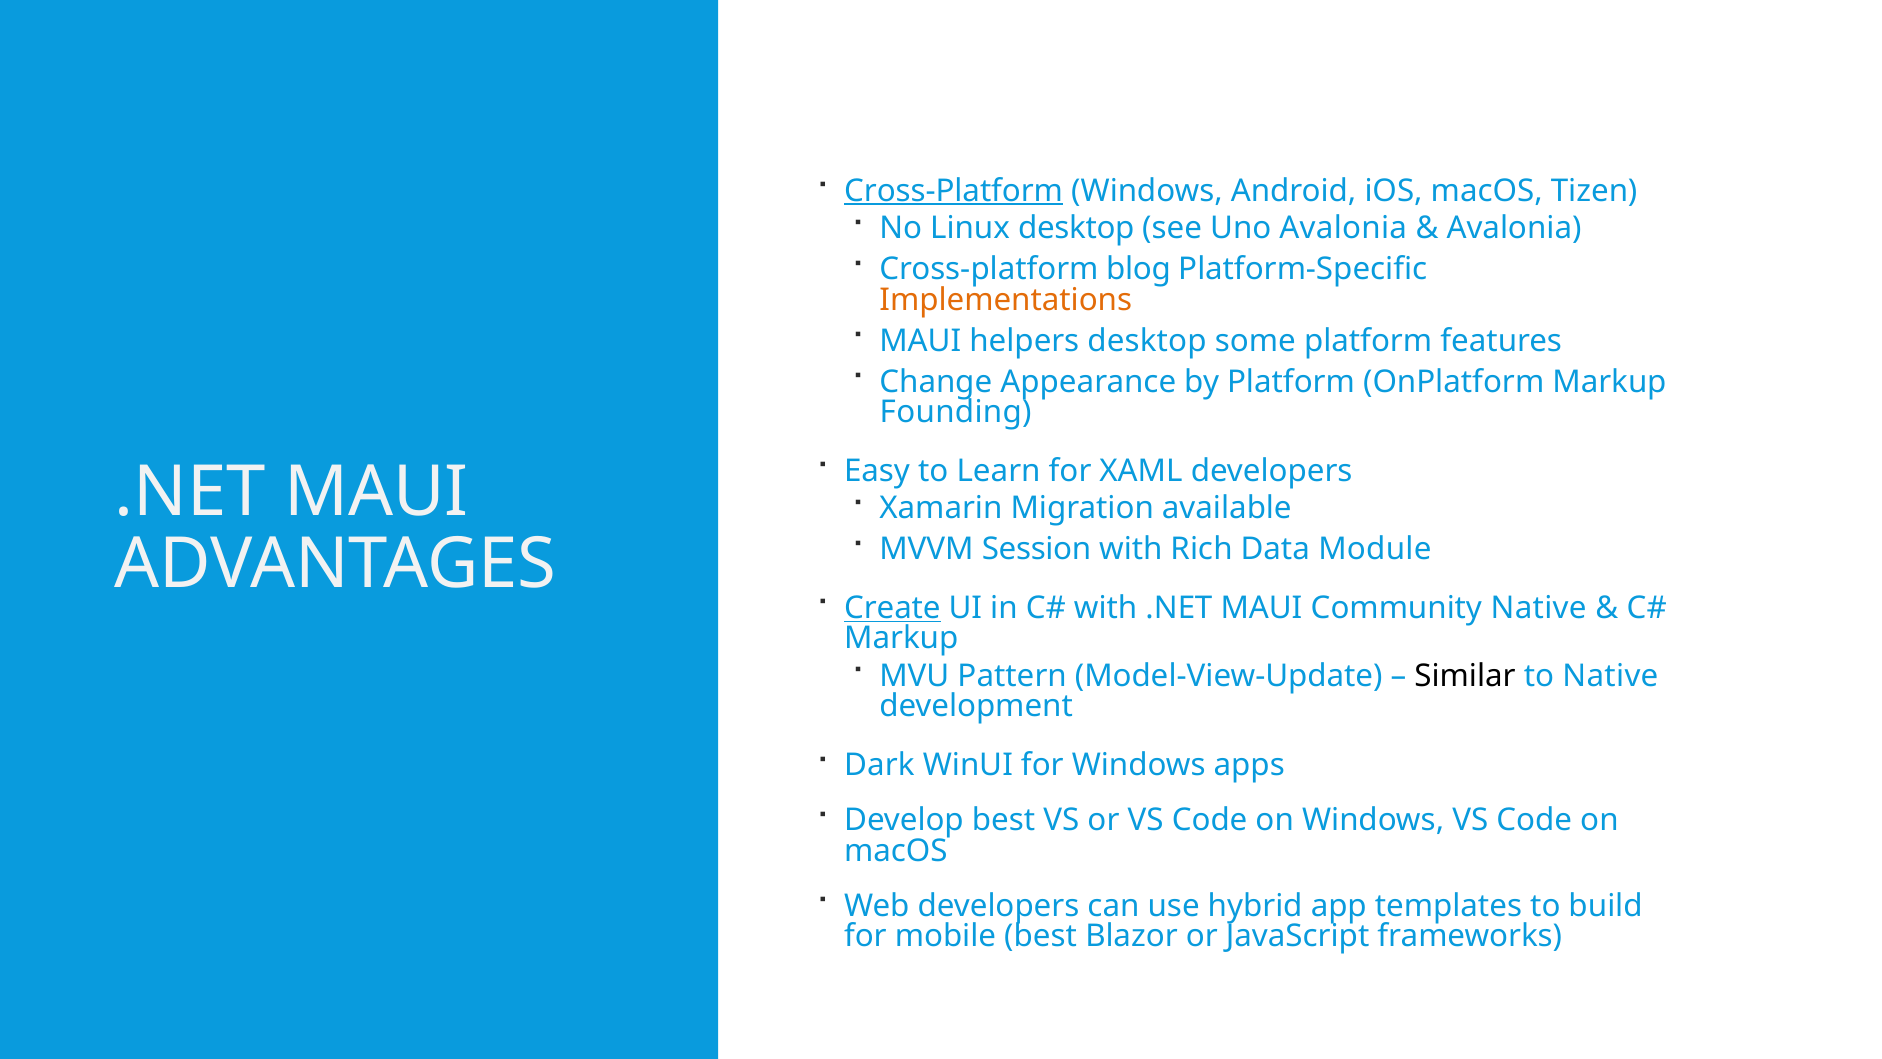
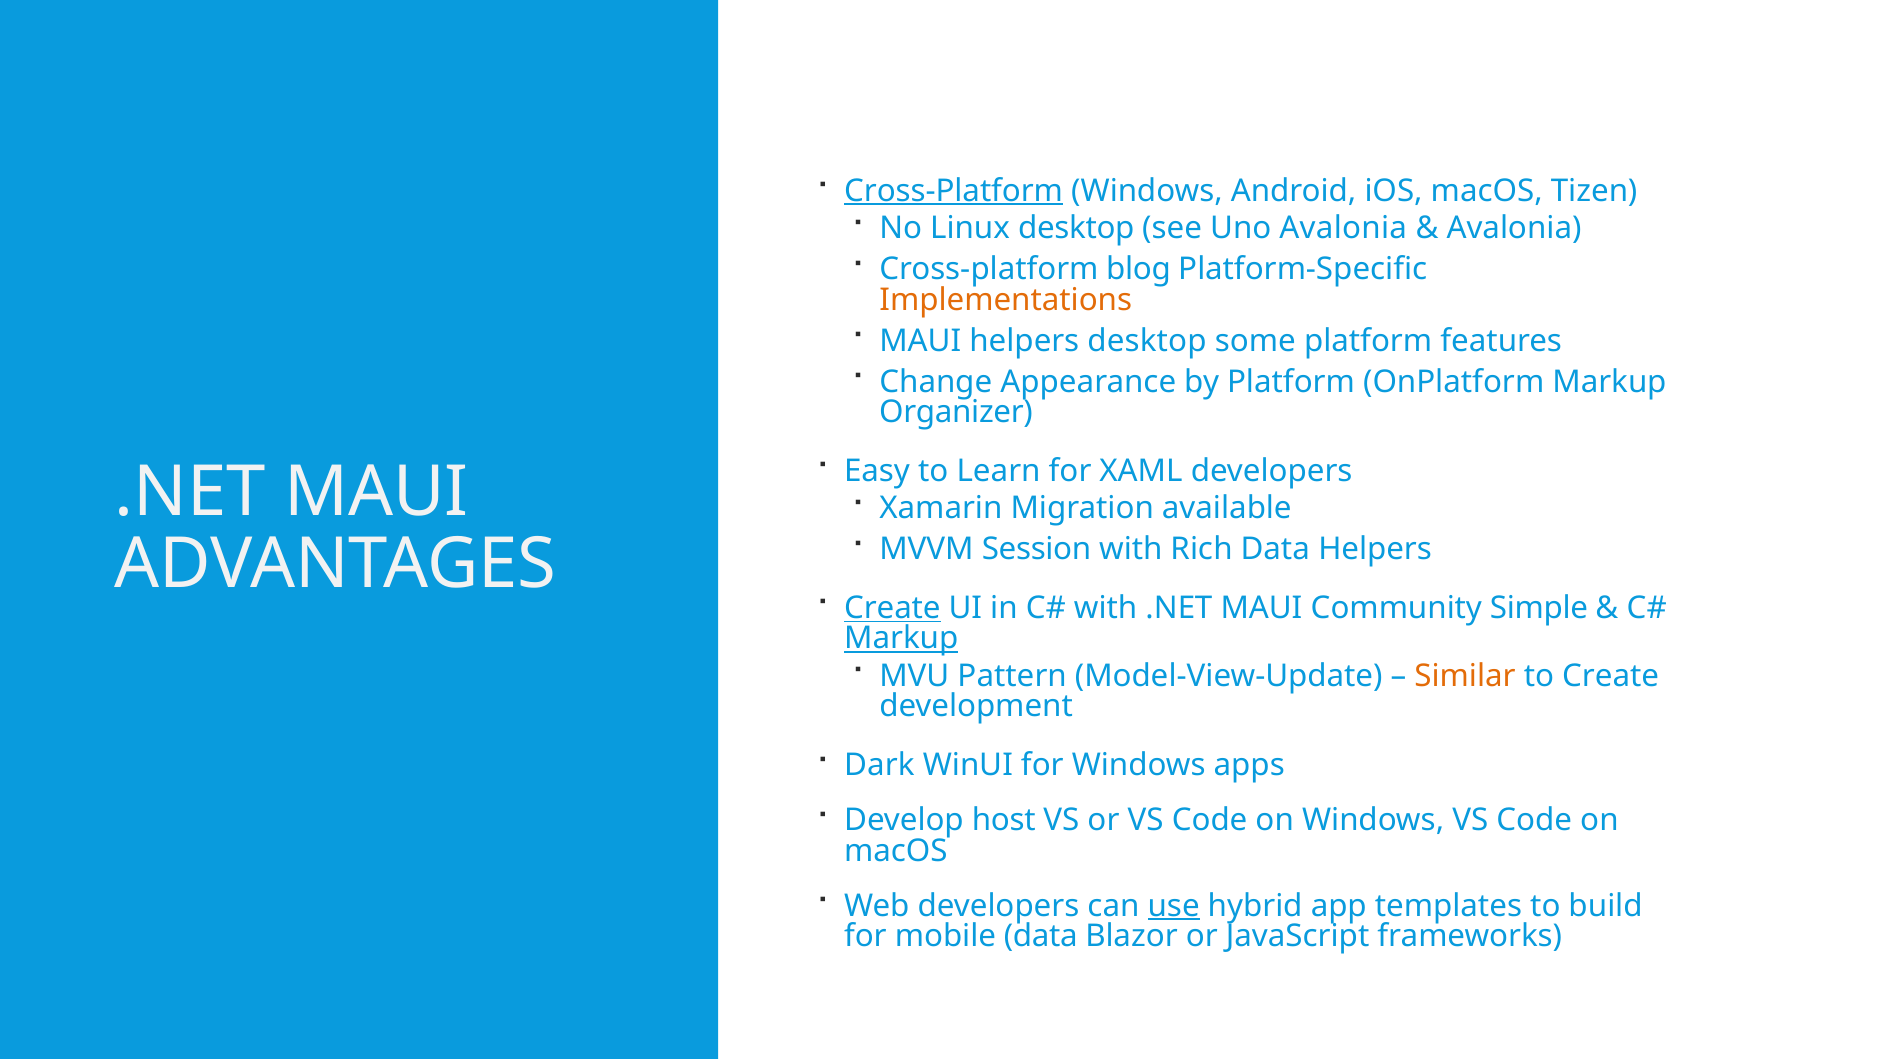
Founding: Founding -> Organizer (956, 412)
Data Module: Module -> Helpers (1375, 549)
Community Native: Native -> Simple (1539, 608)
Markup underline: none -> present (901, 638)
Similar colour: black -> orange (1465, 676)
to Native: Native -> Create (1611, 676)
Develop best: best -> host (1004, 820)
use underline: none -> present (1174, 906)
mobile best: best -> data (1041, 936)
